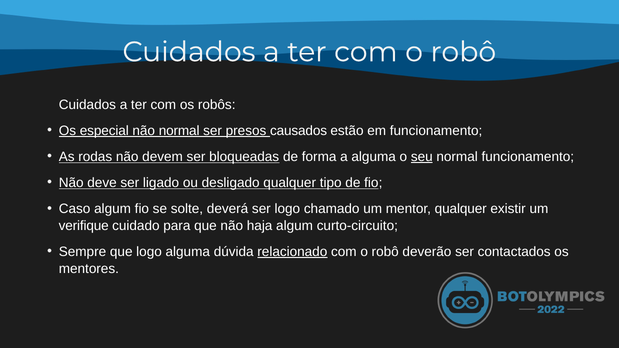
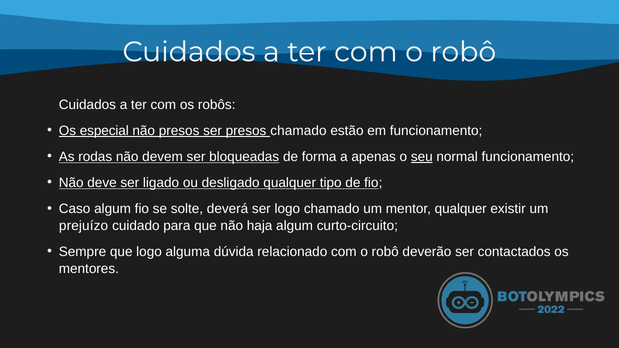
não normal: normal -> presos (179, 131)
presos causados: causados -> chamado (298, 131)
a alguma: alguma -> apenas (374, 157)
verifique: verifique -> prejuízo (84, 226)
relacionado underline: present -> none (292, 252)
